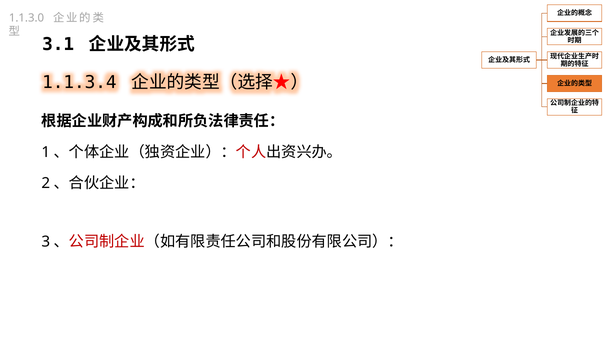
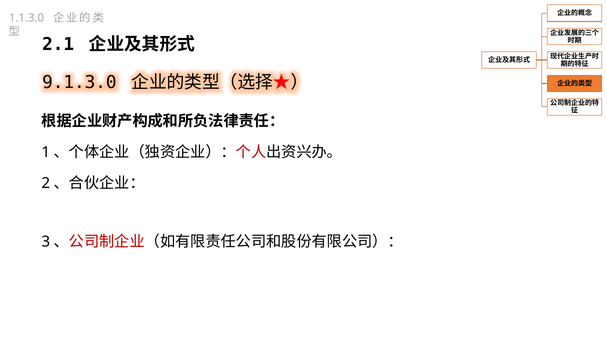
3.1: 3.1 -> 2.1 (58, 44)
1.1.3.4: 1.1.3.4 -> 9.1.3.0 (79, 83)
